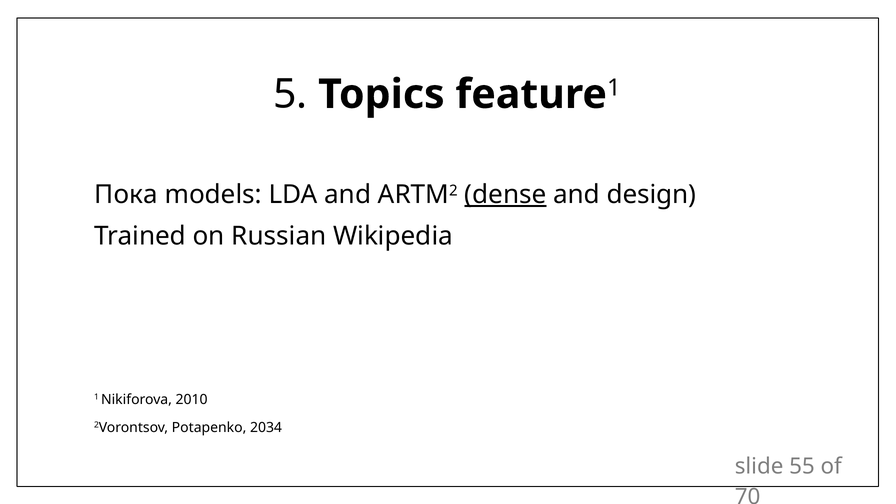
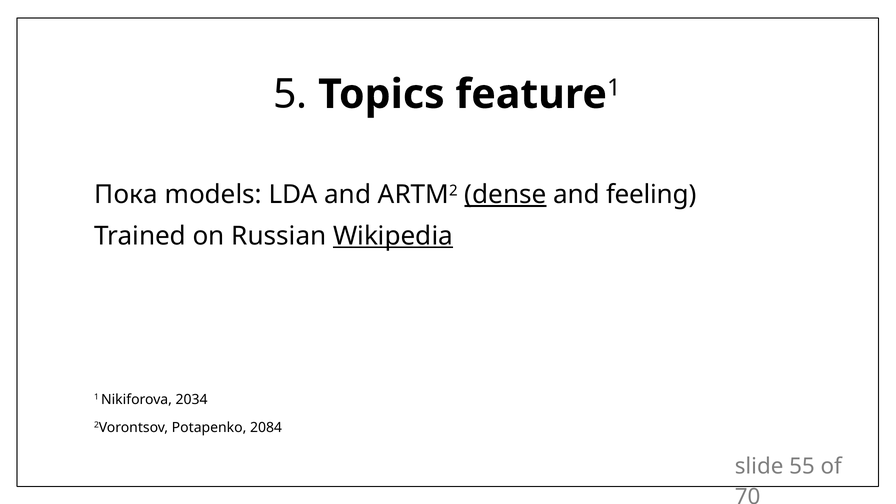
design: design -> feeling (651, 195)
Wikipedia underline: none -> present (393, 236)
2010: 2010 -> 2034 (192, 399)
2034: 2034 -> 2084 (266, 428)
